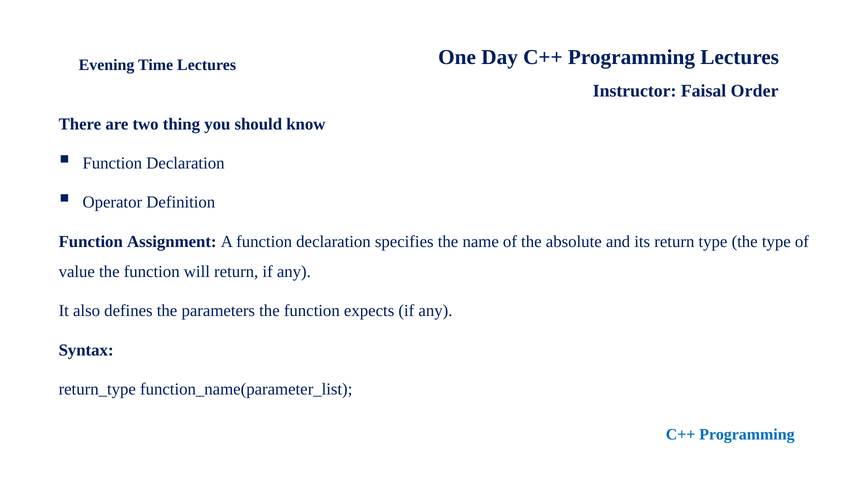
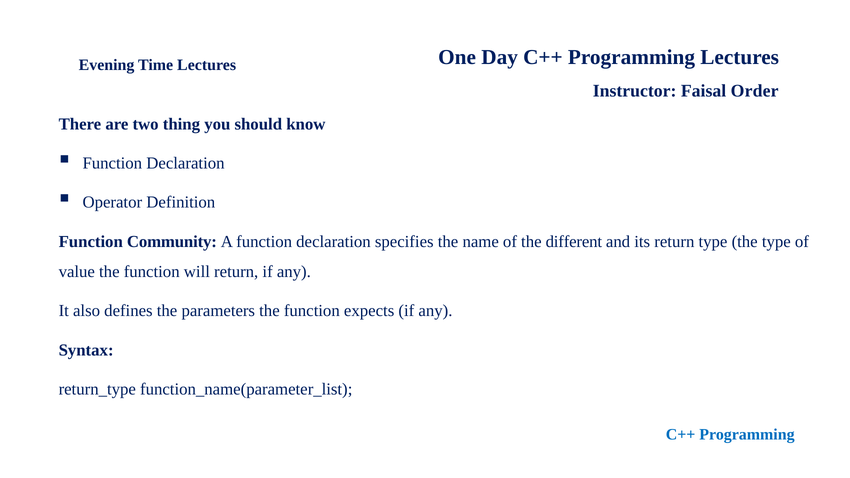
Assignment: Assignment -> Community (172, 242)
absolute: absolute -> different (574, 242)
